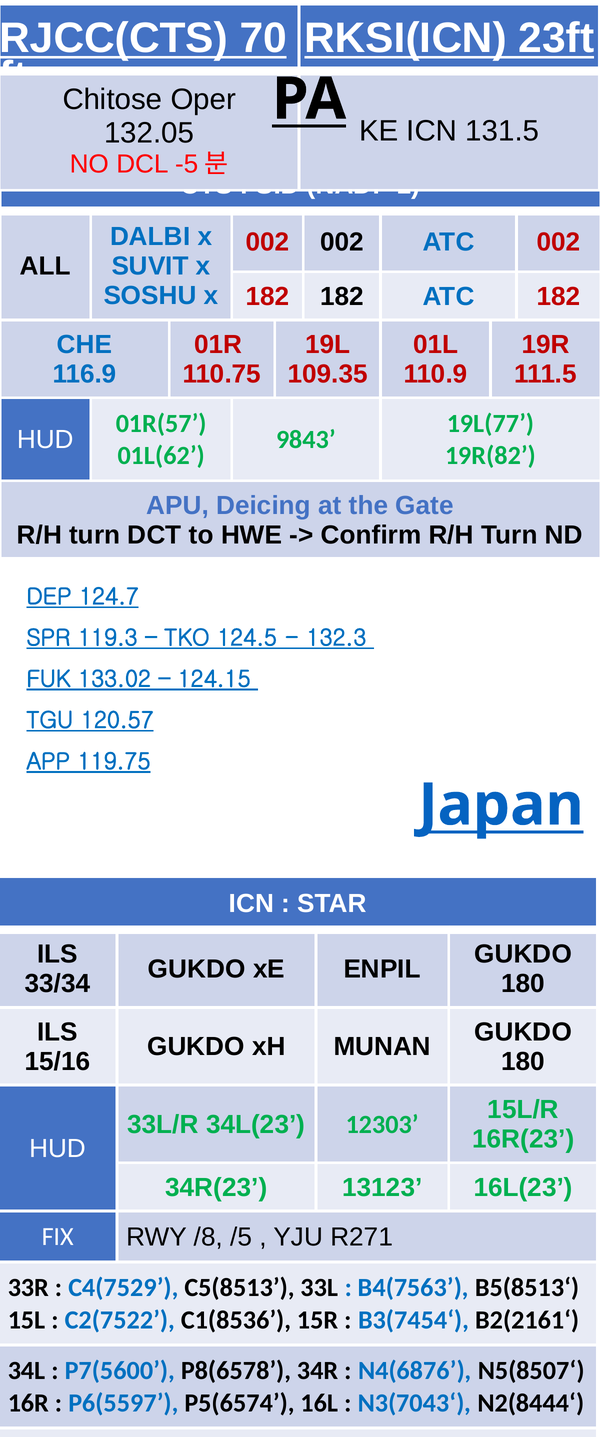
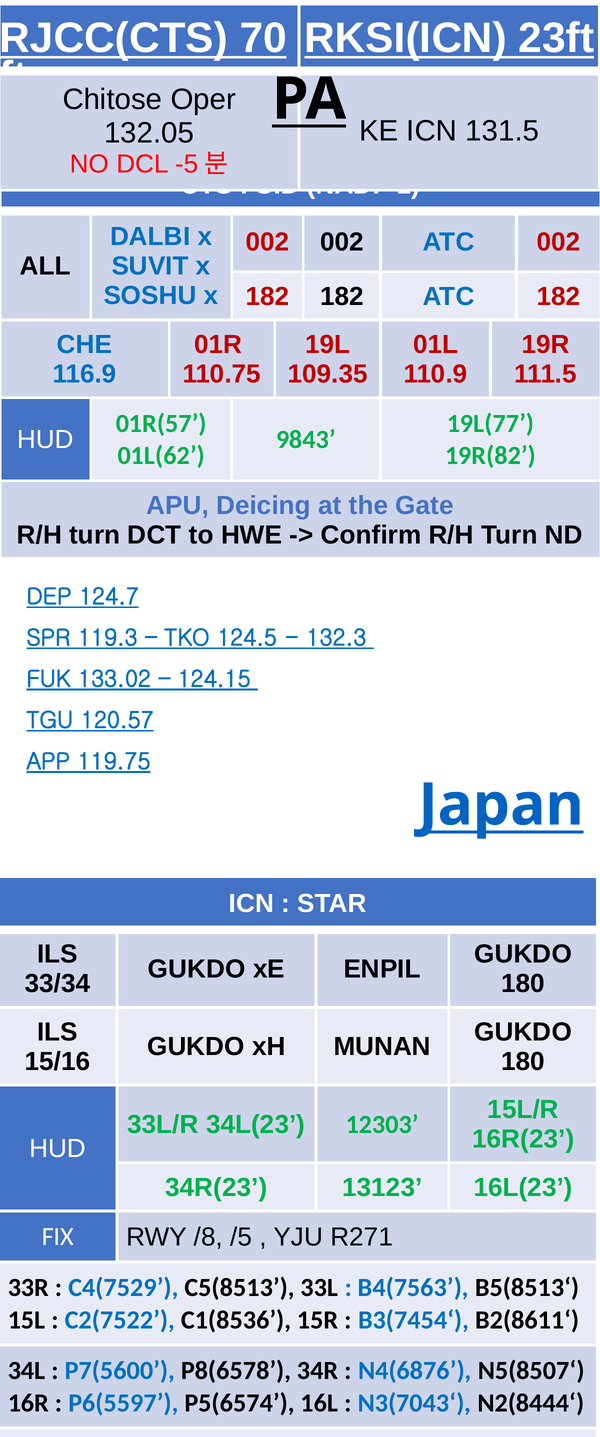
B2(2161‘: B2(2161‘ -> B2(8611‘ (527, 1319)
